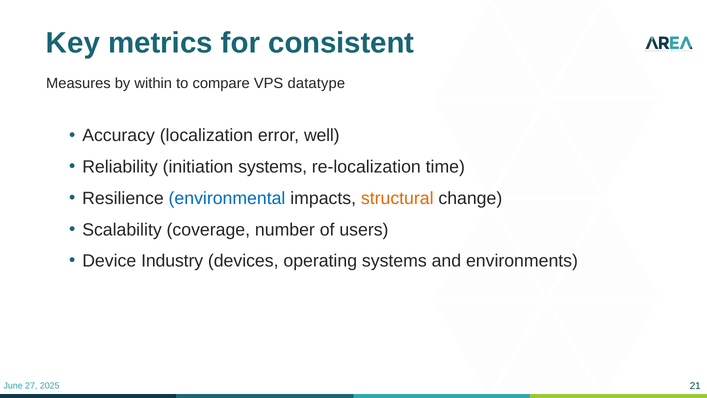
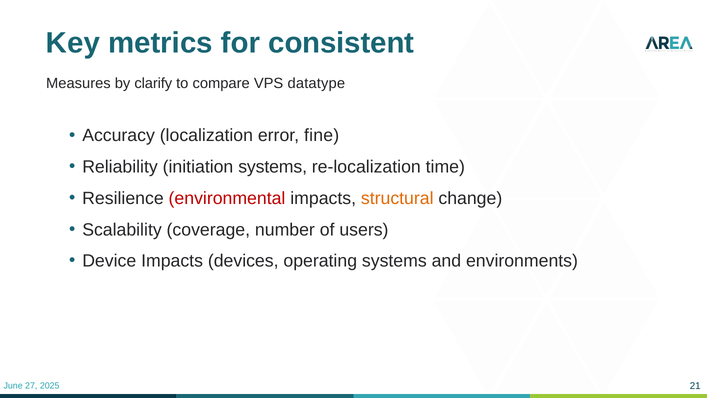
within: within -> clarify (153, 83)
well: well -> fine (322, 136)
environmental colour: blue -> red (227, 198)
Device Industry: Industry -> Impacts (172, 261)
